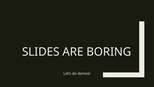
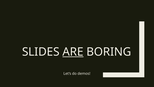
ARE underline: none -> present (73, 52)
